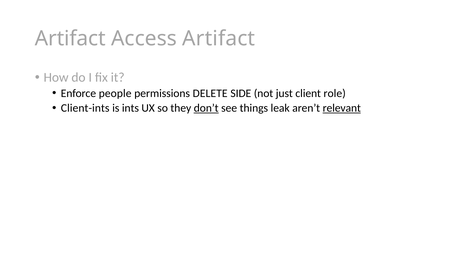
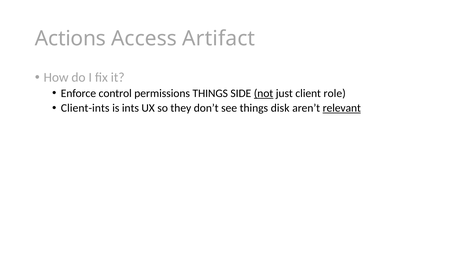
Artifact: Artifact -> Actions (70, 39)
people: people -> control (115, 93)
permissions DELETE: DELETE -> THINGS (210, 93)
not underline: none -> present (264, 93)
don’t underline: present -> none (206, 108)
leak: leak -> disk (280, 108)
